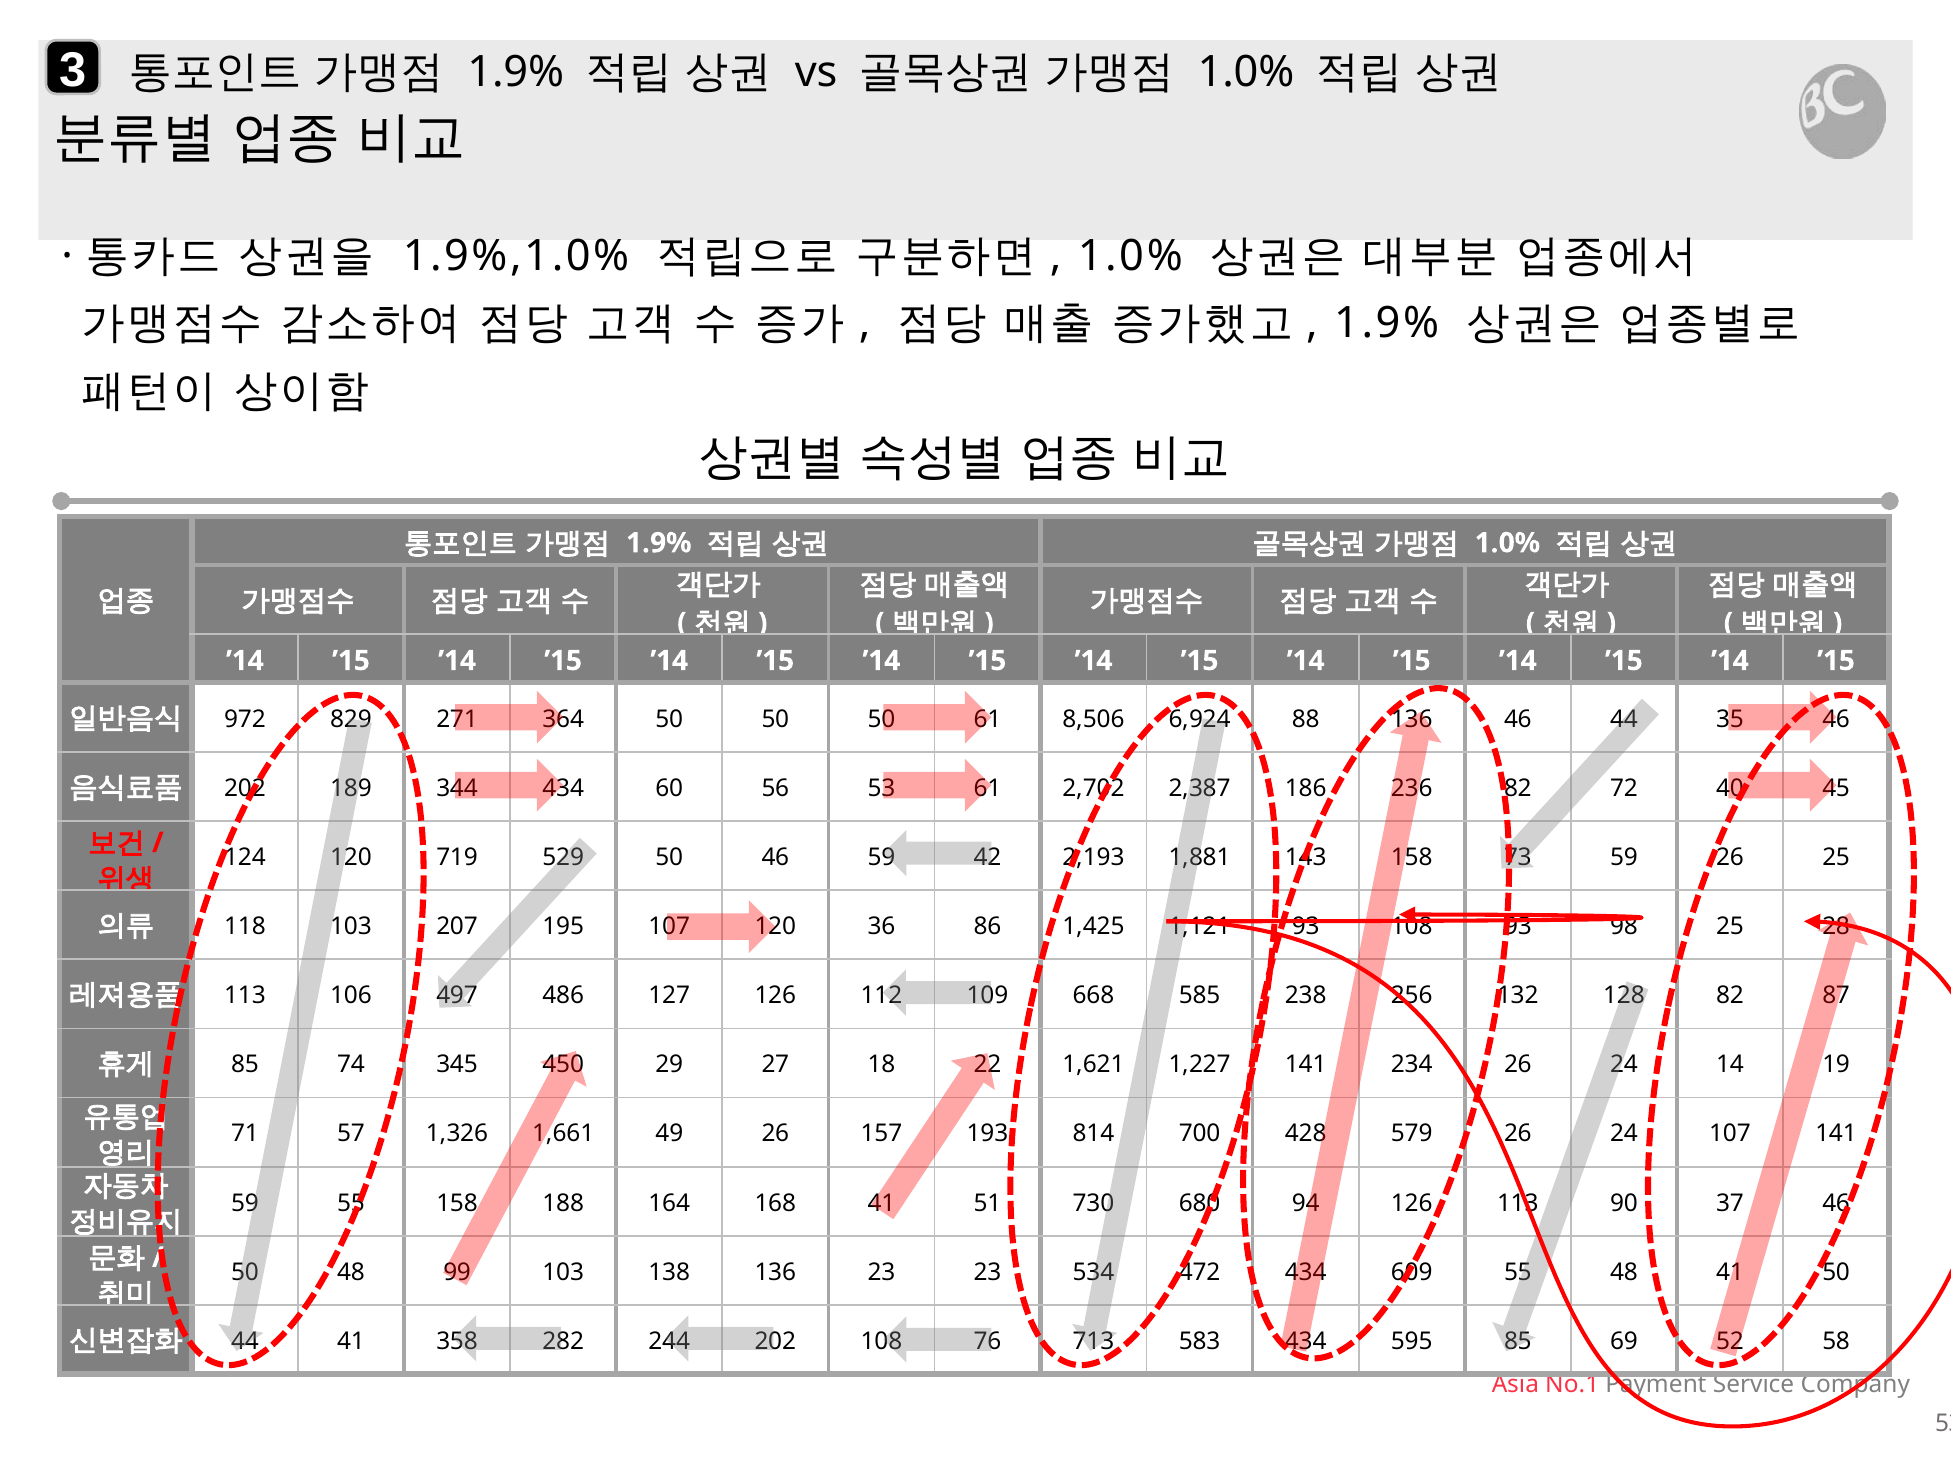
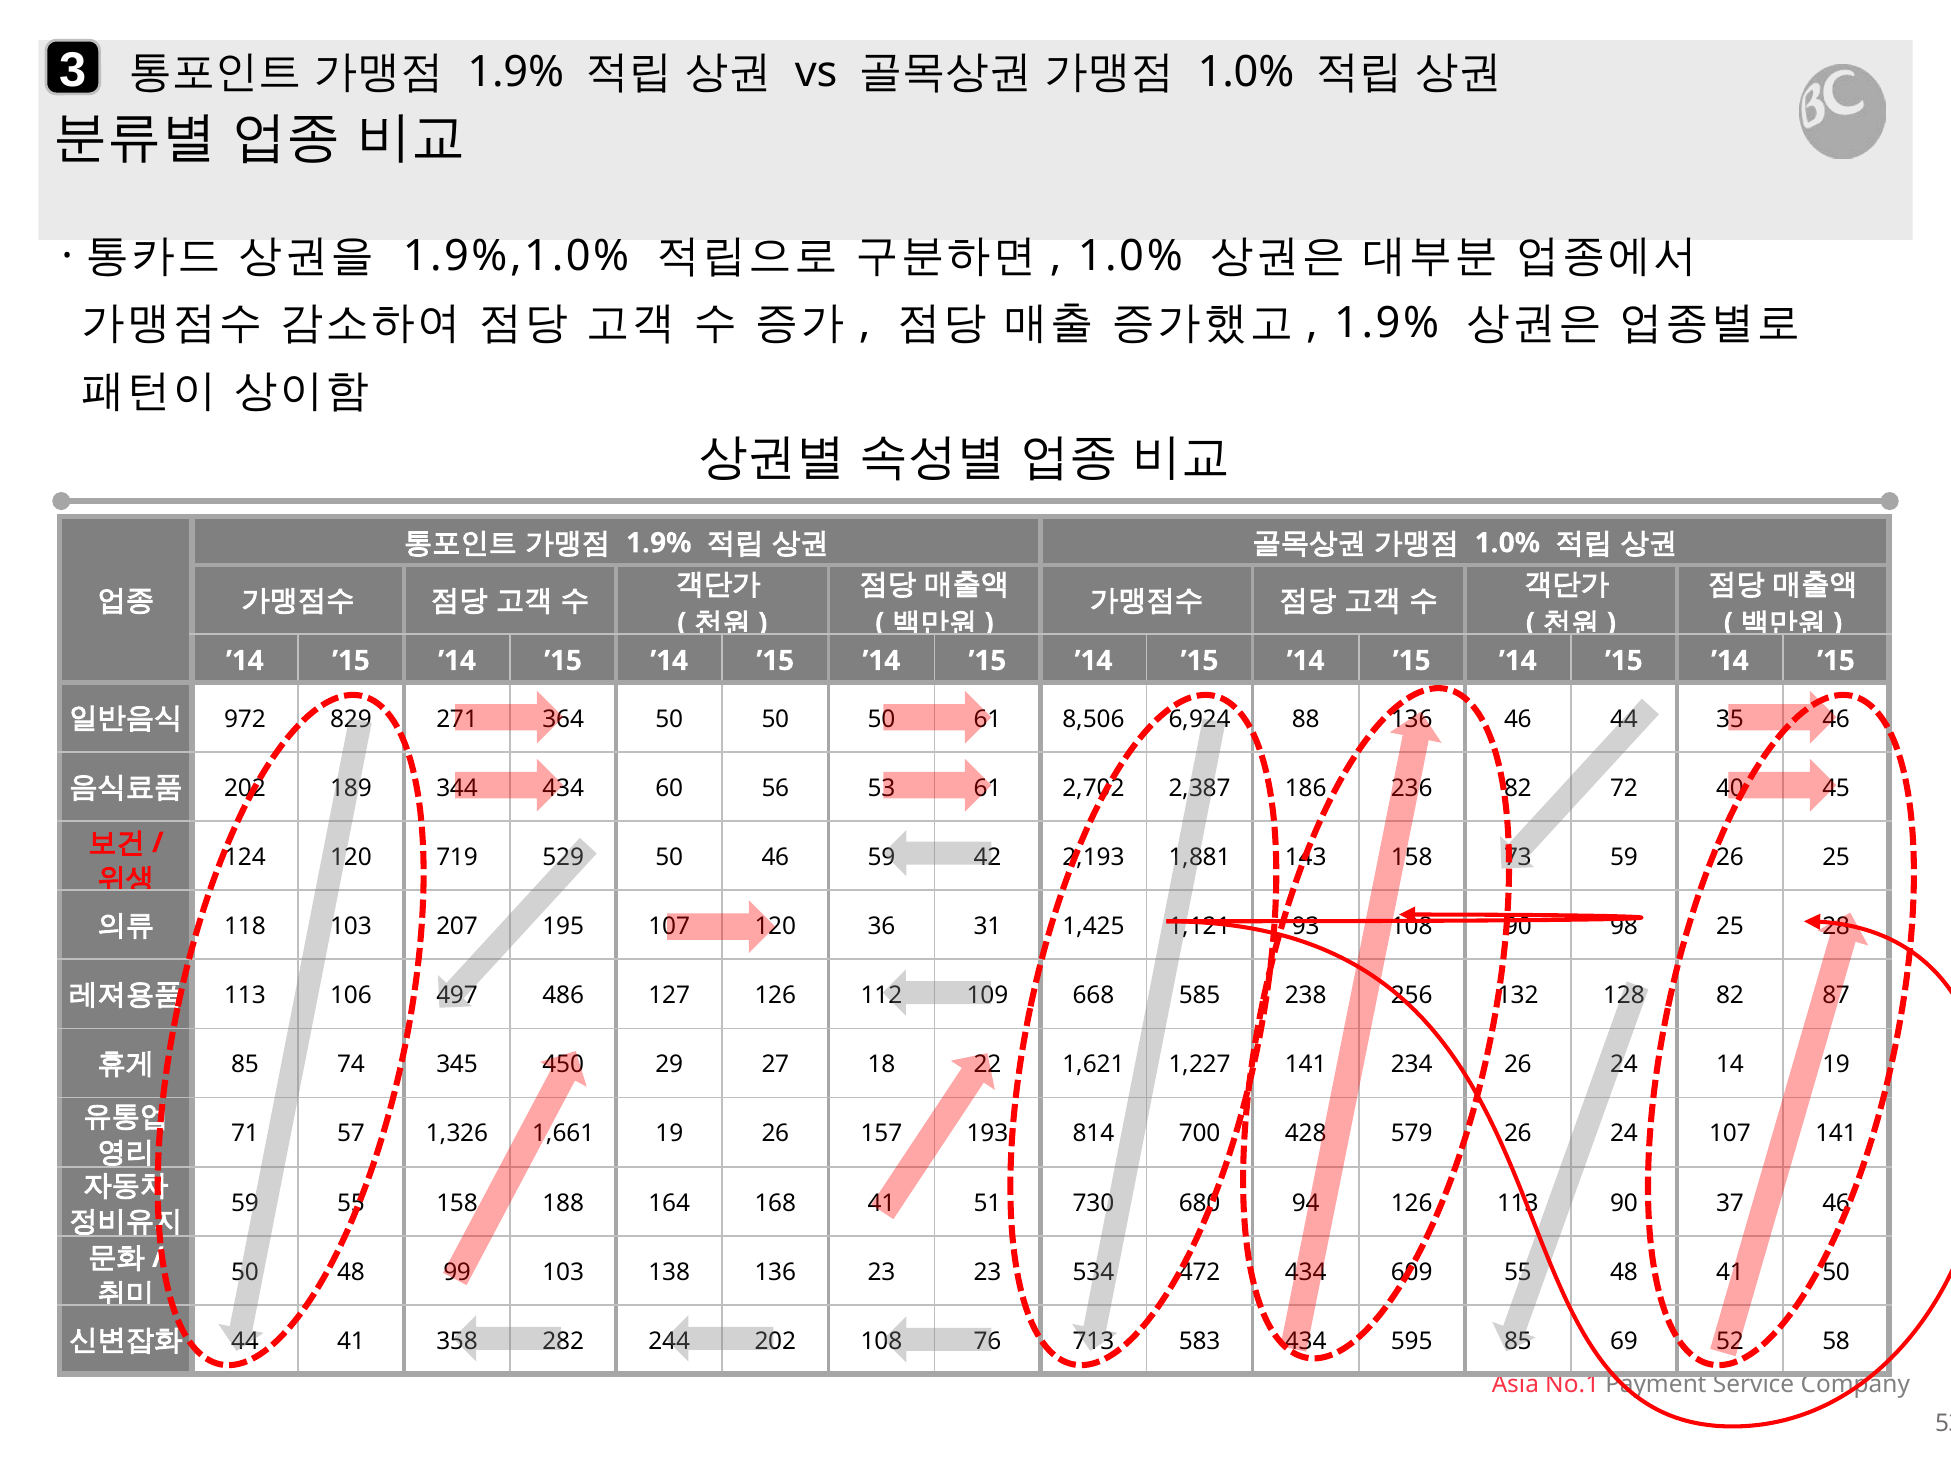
86: 86 -> 31 (988, 927)
93: 93 -> 90 (1518, 927)
49: 49 -> 19 (669, 1134)
